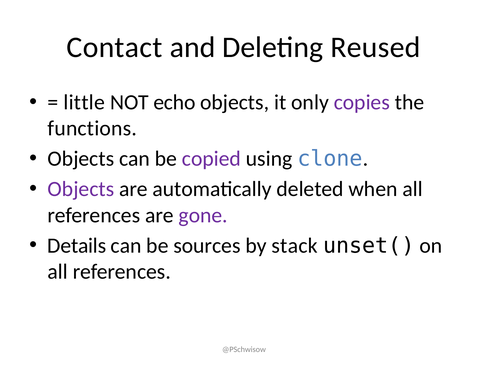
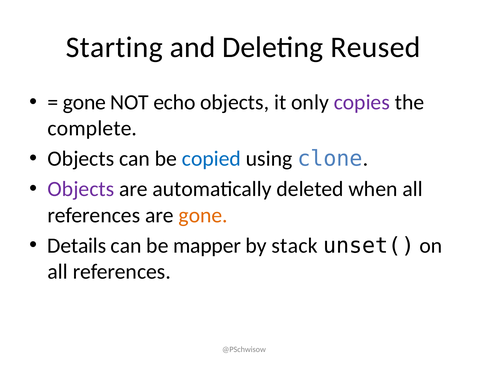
Contact: Contact -> Starting (114, 47)
little: little -> gone (84, 102)
functions: functions -> complete (92, 128)
copied colour: purple -> blue (211, 159)
gone colour: purple -> orange (203, 215)
sources: sources -> mapper (207, 246)
